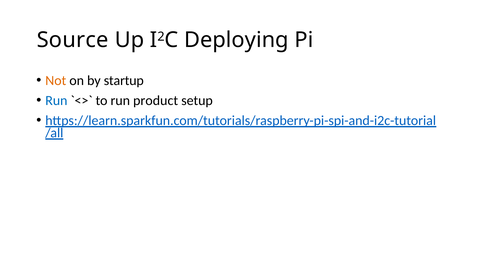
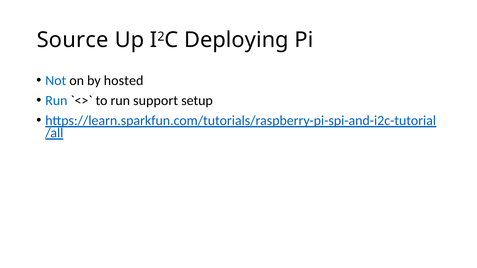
Not colour: orange -> blue (56, 81)
startup: startup -> hosted (124, 81)
product: product -> support (156, 101)
